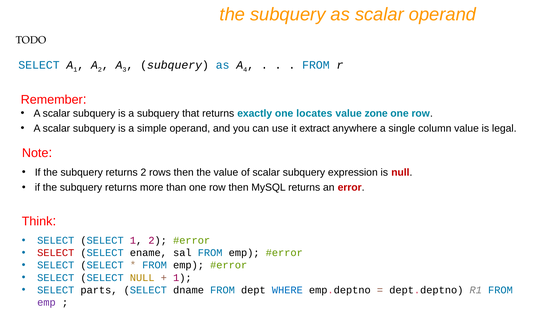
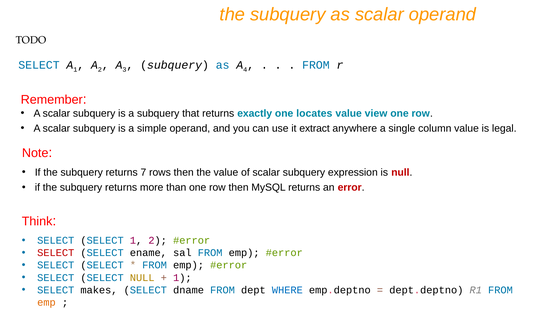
zone: zone -> view (376, 113)
returns 2: 2 -> 7 (143, 172)
parts: parts -> makes (99, 290)
emp colour: purple -> orange (46, 302)
